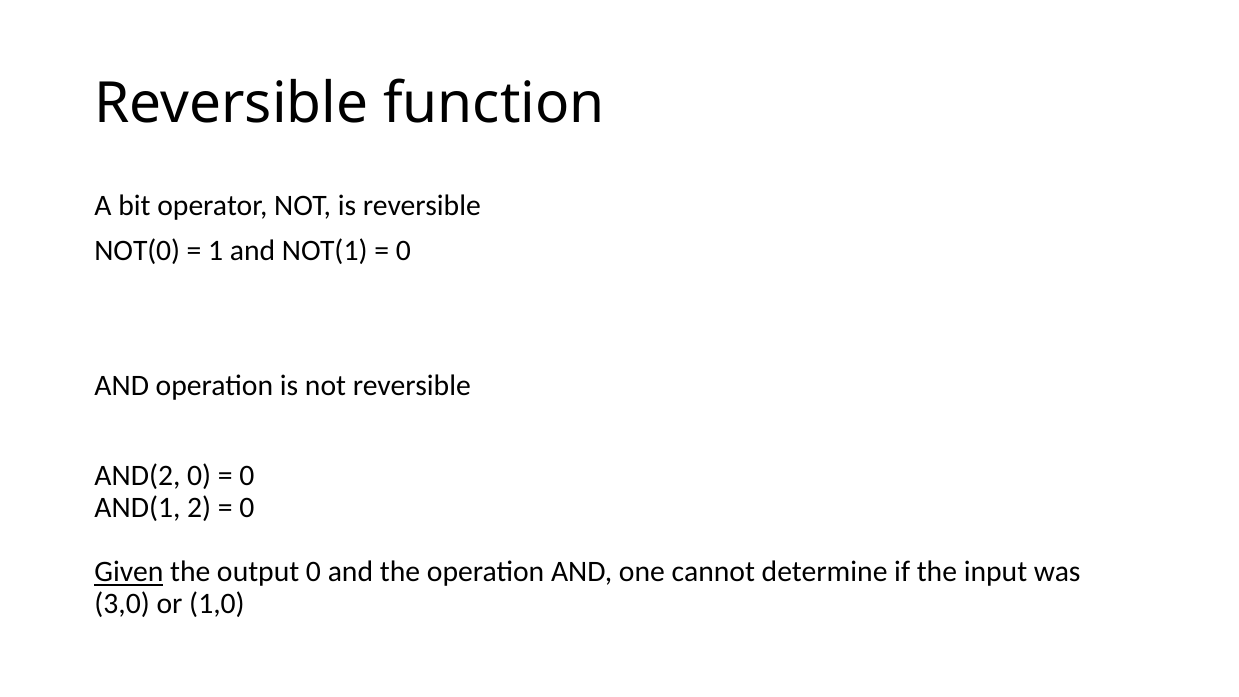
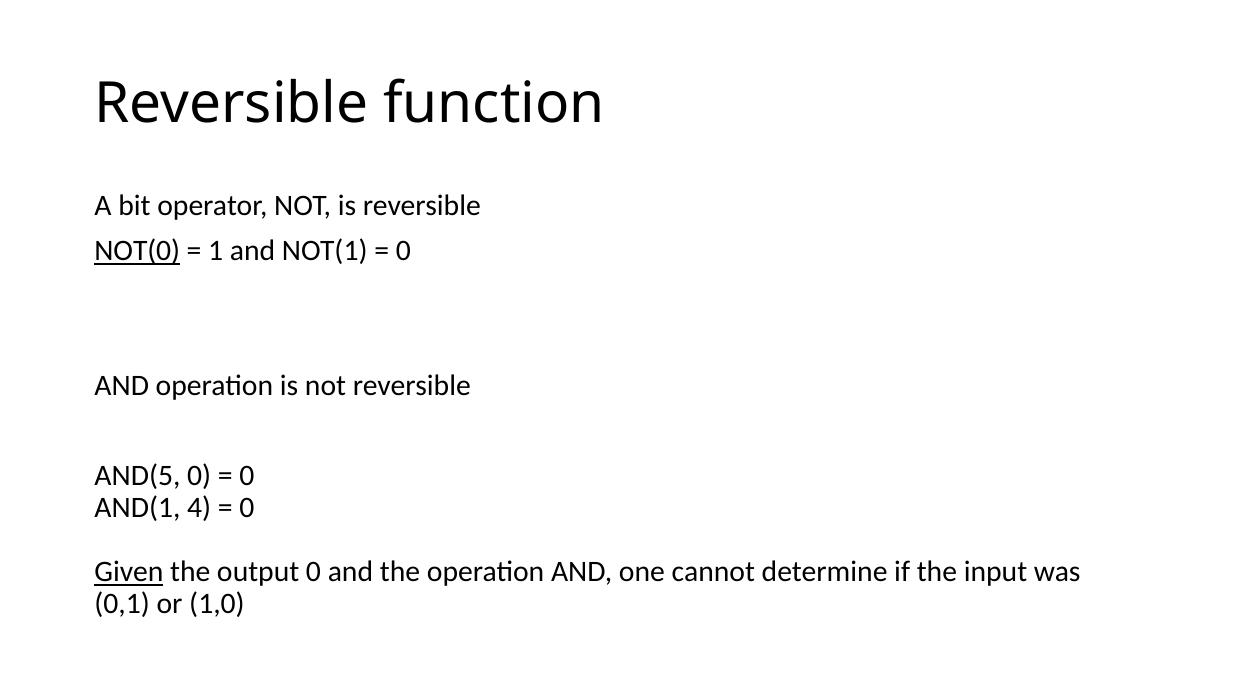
NOT(0 underline: none -> present (137, 251)
AND(2: AND(2 -> AND(5 (137, 476)
2: 2 -> 4 (199, 508)
3,0: 3,0 -> 0,1 (122, 604)
